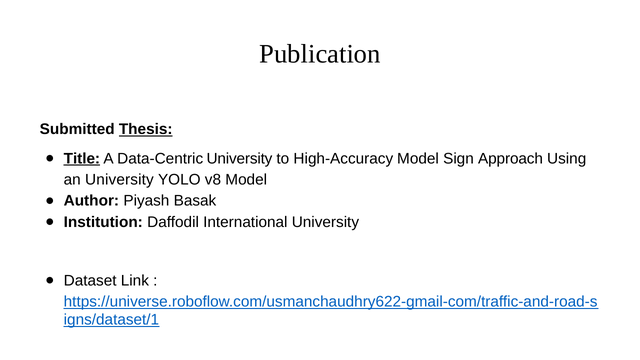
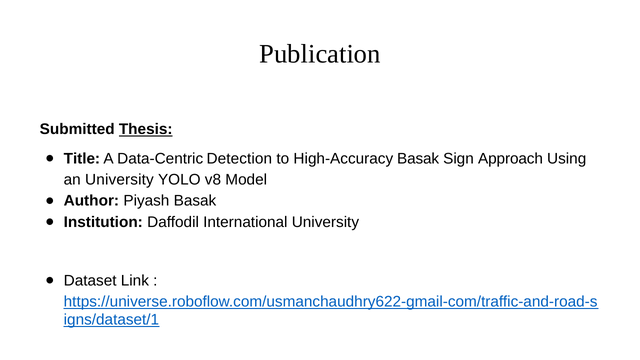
Title underline: present -> none (82, 159)
Data-Centric University: University -> Detection (239, 159)
High-Accuracy Model: Model -> Basak (418, 159)
